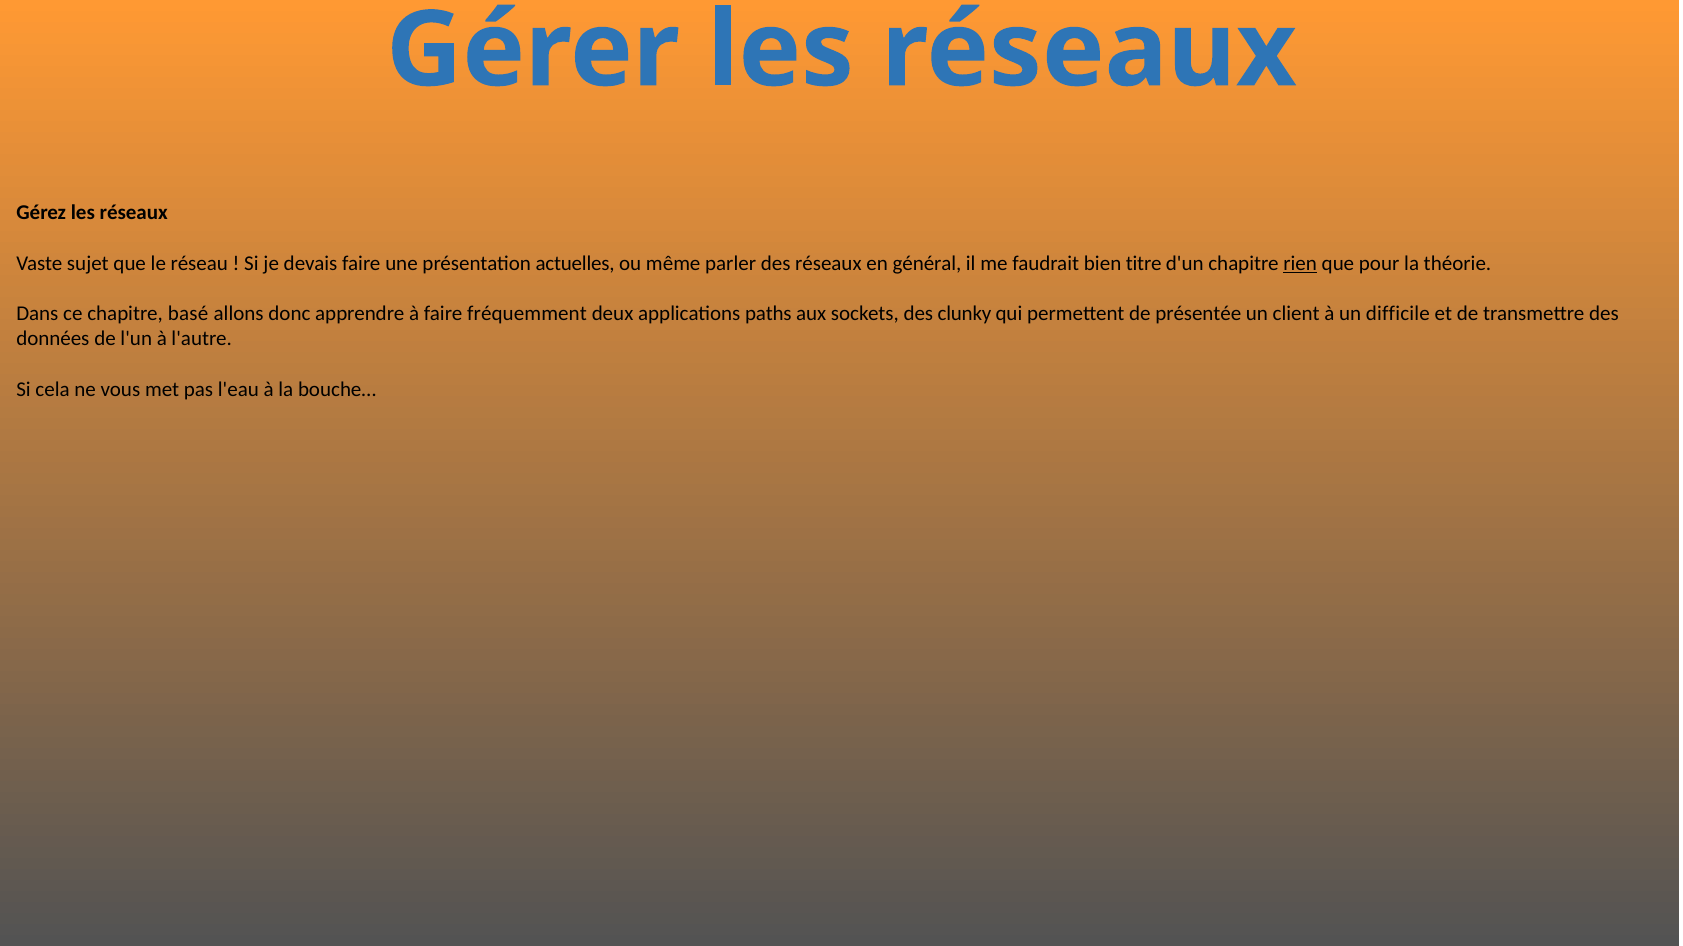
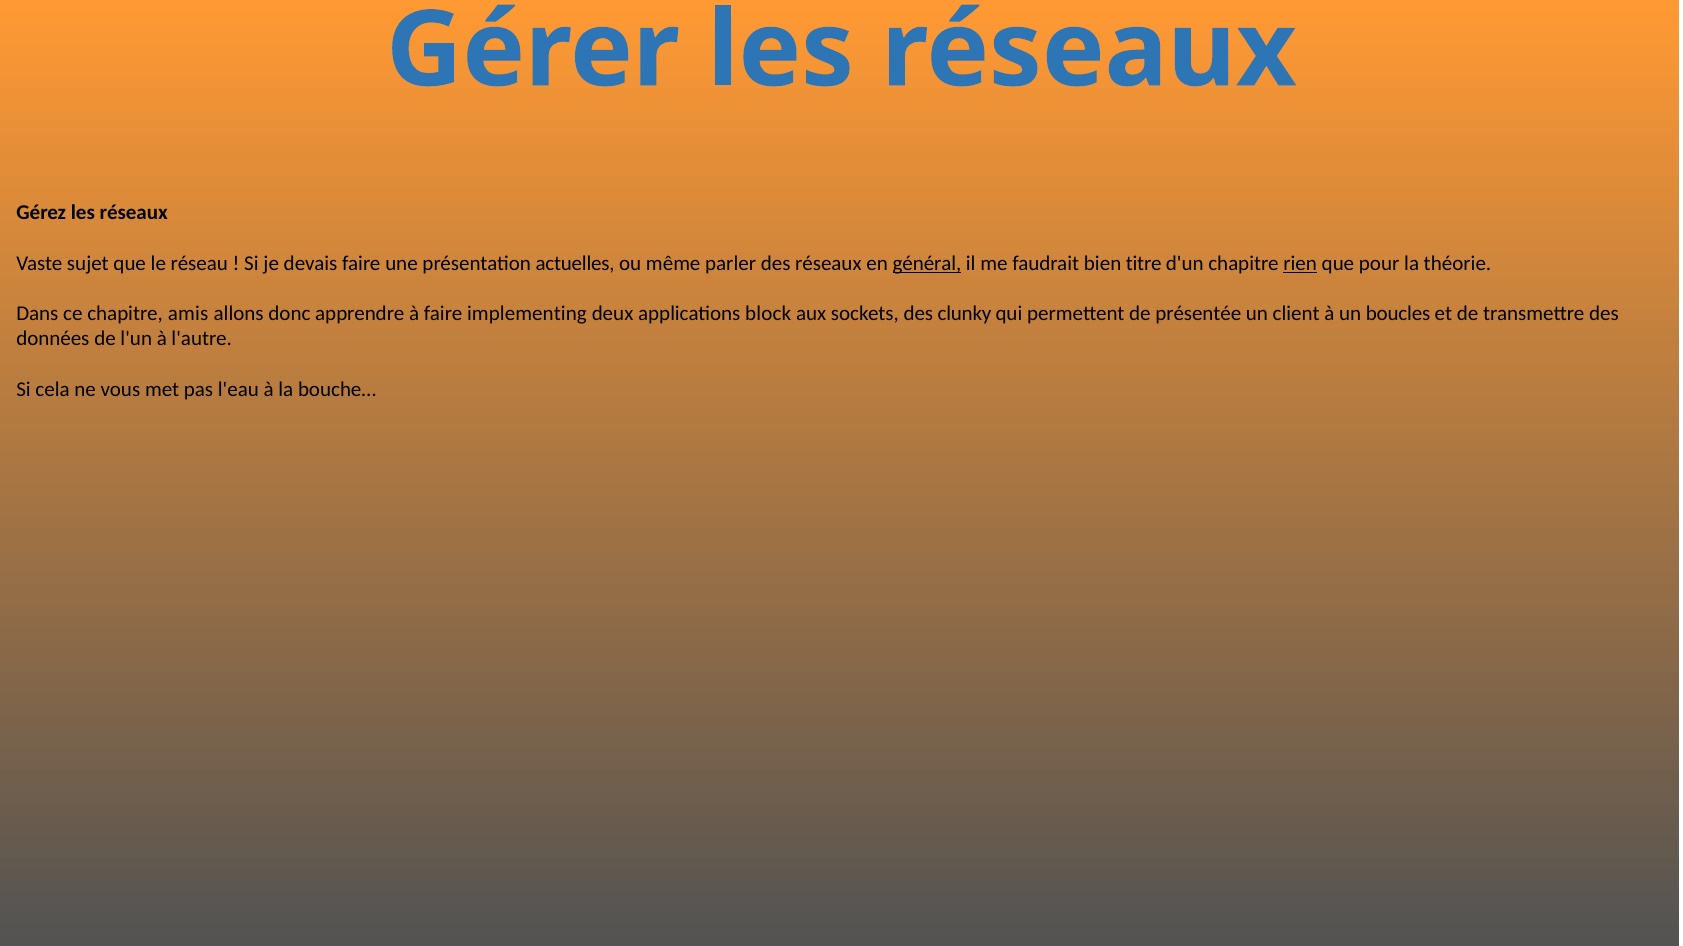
général underline: none -> present (927, 263)
basé: basé -> amis (188, 314)
fréquemment: fréquemment -> implementing (527, 314)
paths: paths -> block (768, 314)
difficile: difficile -> boucles (1398, 314)
